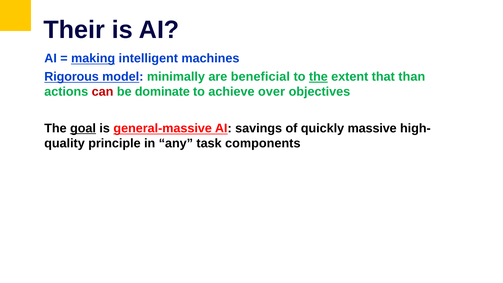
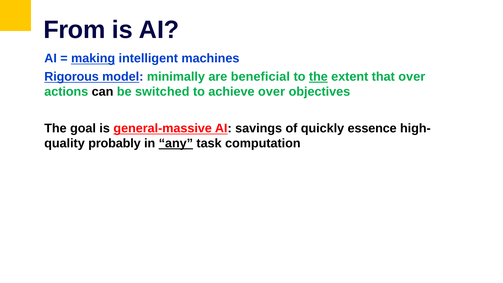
Their: Their -> From (74, 30)
that than: than -> over (412, 77)
can colour: red -> black (103, 92)
dominate: dominate -> switched (162, 92)
goal underline: present -> none (83, 128)
massive: massive -> essence (372, 128)
principle: principle -> probably (114, 143)
any underline: none -> present (176, 143)
components: components -> computation (263, 143)
